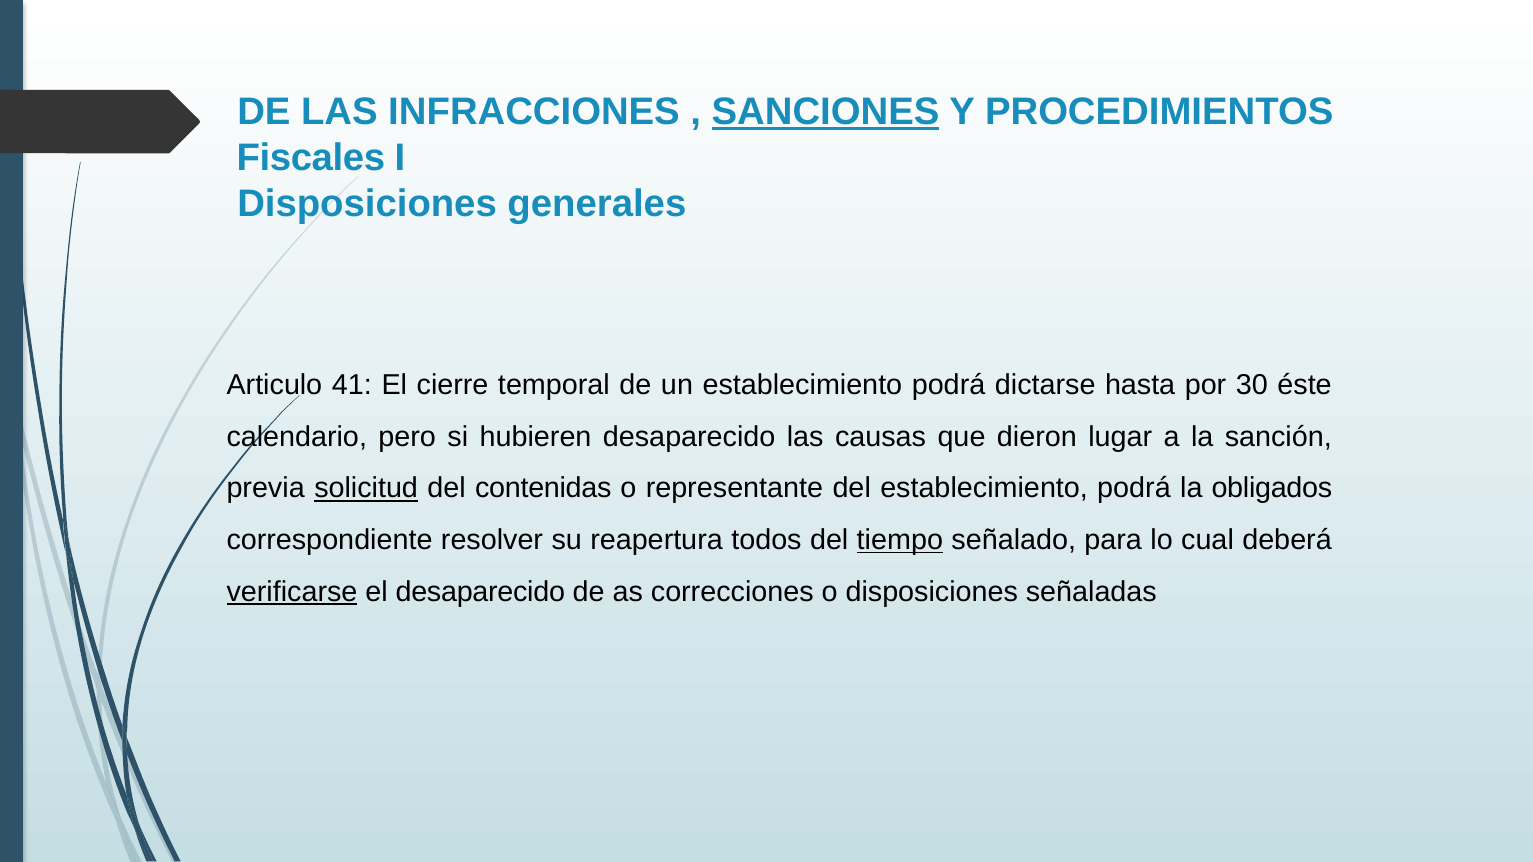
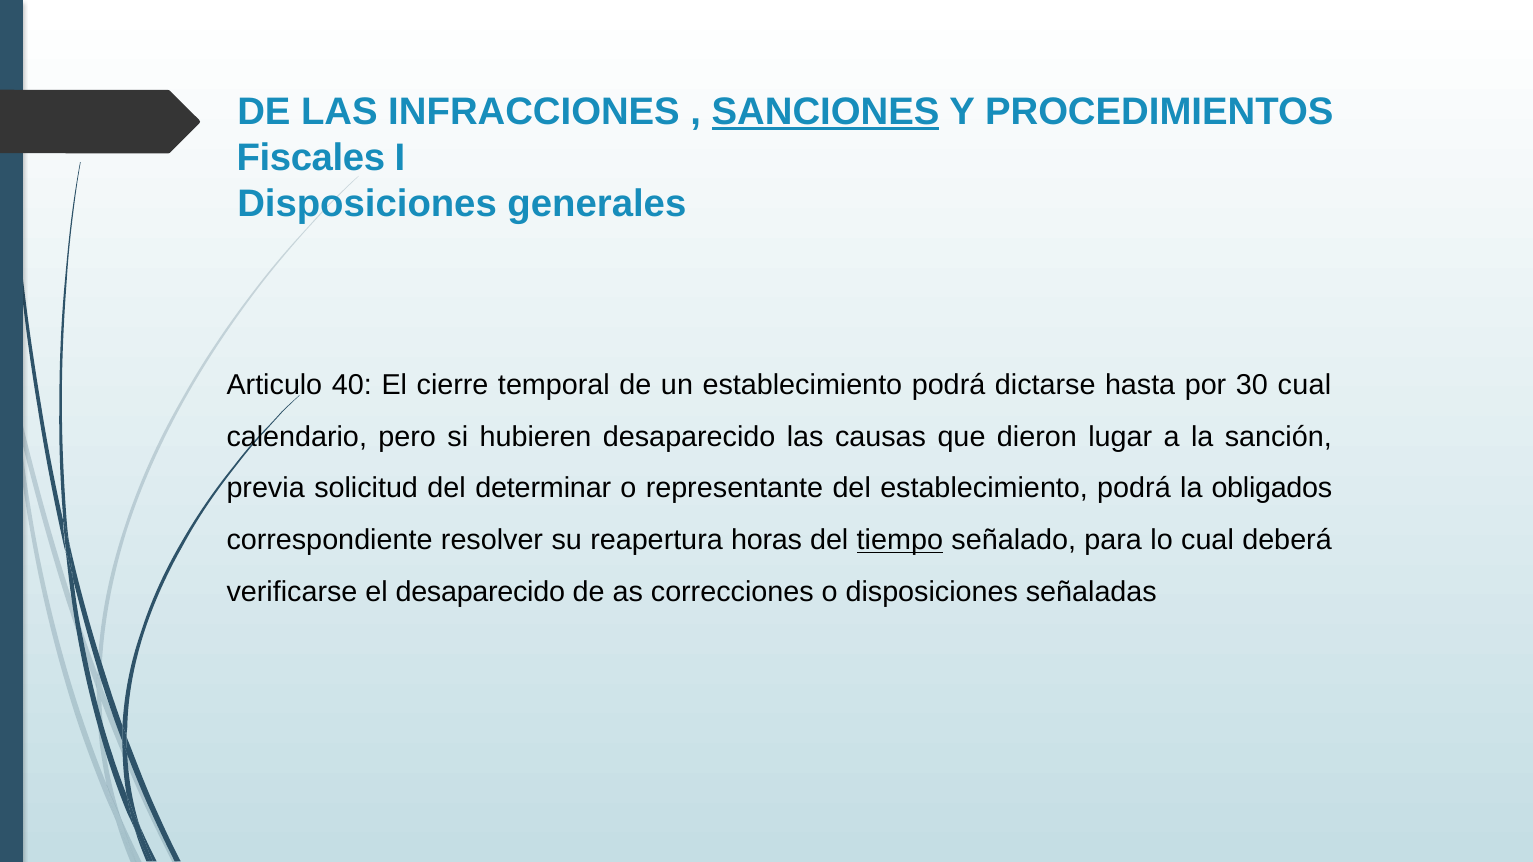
41: 41 -> 40 (352, 385)
30 éste: éste -> cual (1304, 385)
solicitud underline: present -> none (366, 489)
contenidas: contenidas -> determinar (543, 489)
todos: todos -> horas (767, 540)
verificarse underline: present -> none (292, 592)
